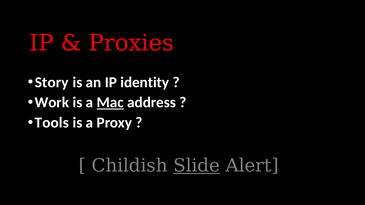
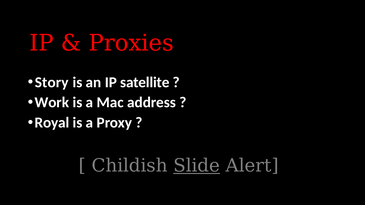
identity: identity -> satellite (145, 82)
Mac underline: present -> none (110, 103)
Tools: Tools -> Royal (52, 123)
